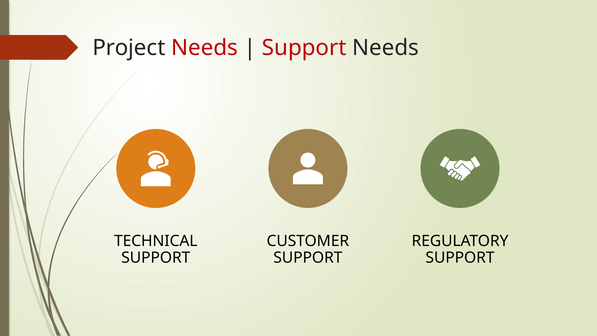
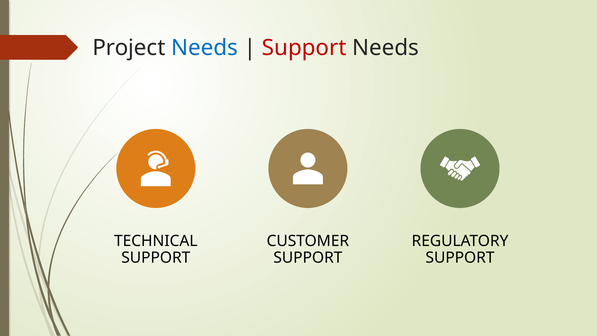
Needs colour: red -> blue (205, 48)
